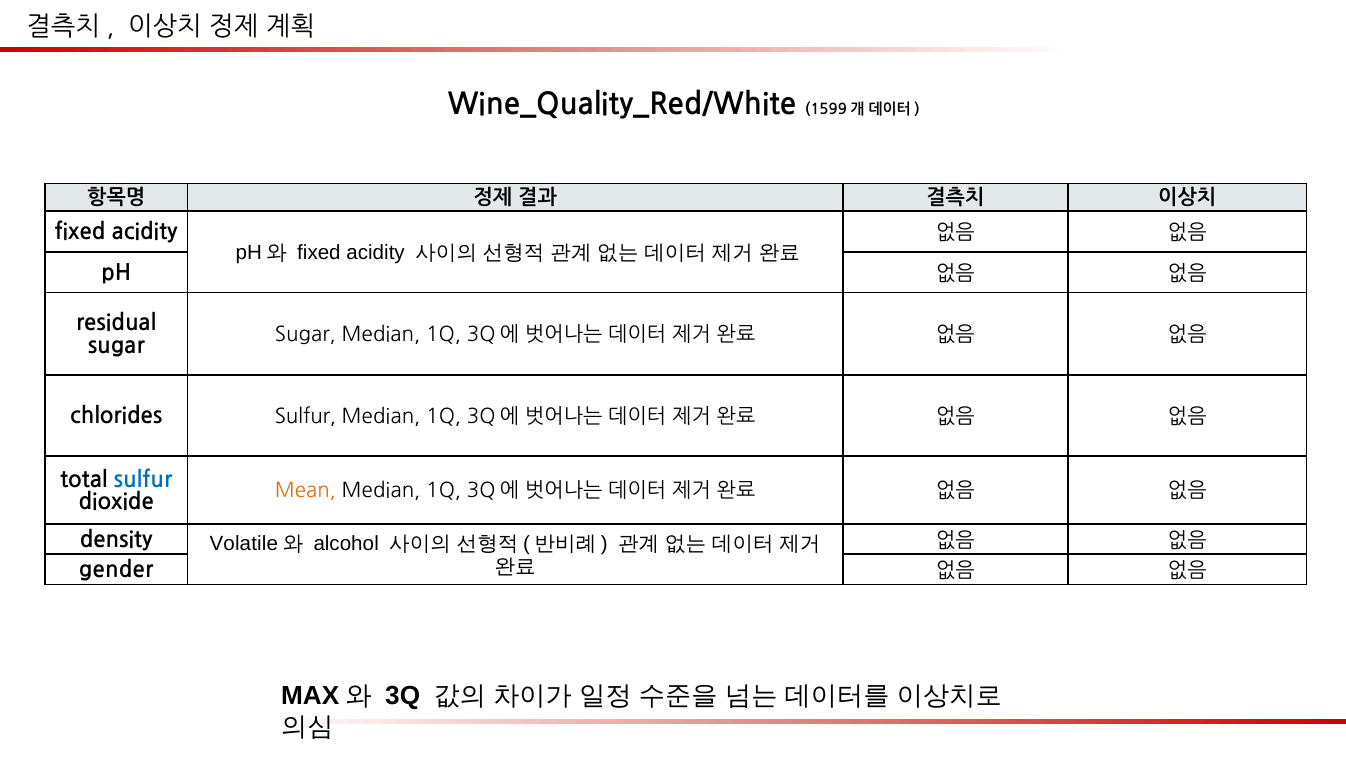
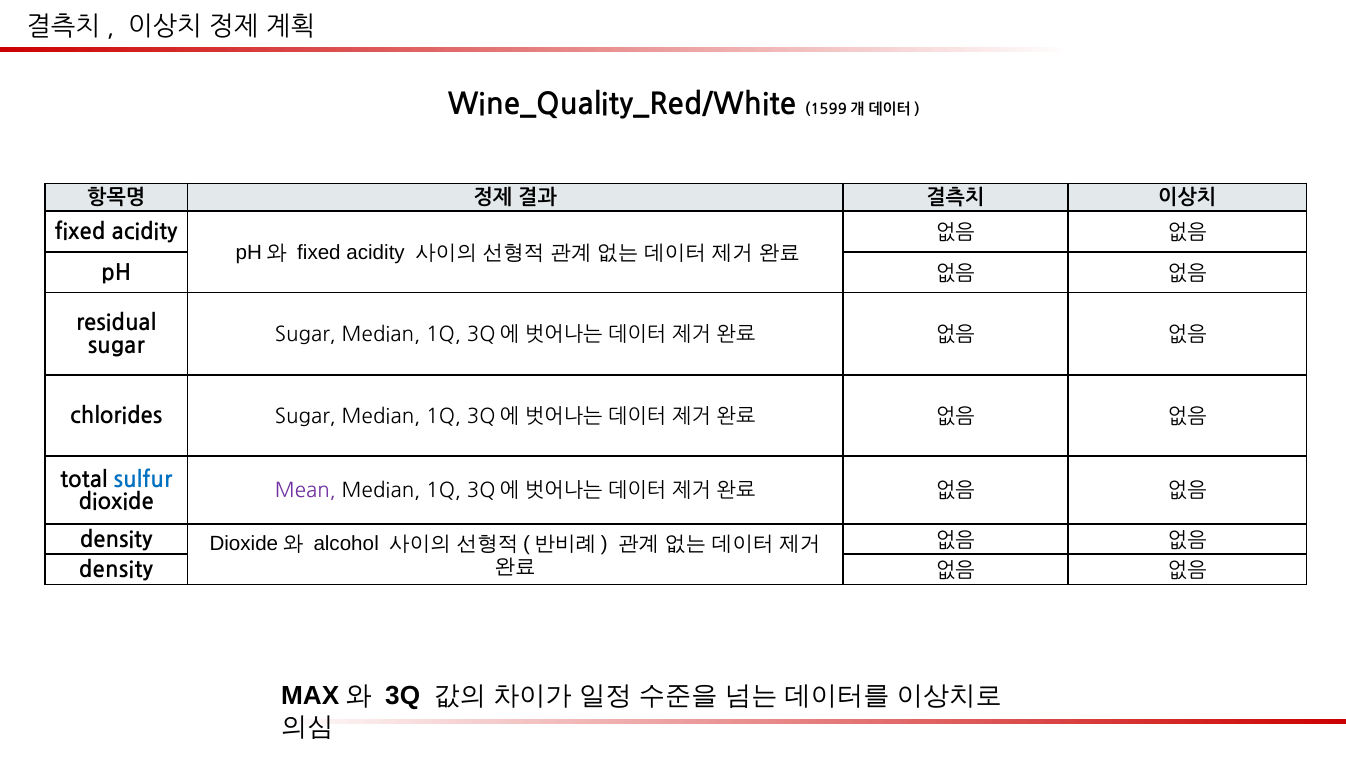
chlorides Sulfur: Sulfur -> Sugar (305, 417)
Mean colour: orange -> purple (305, 491)
density Volatile: Volatile -> Dioxide (244, 544)
gender: gender -> density (116, 570)
